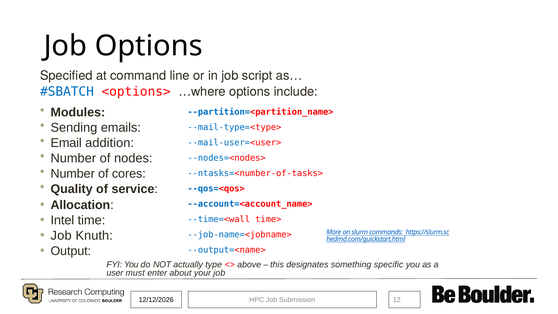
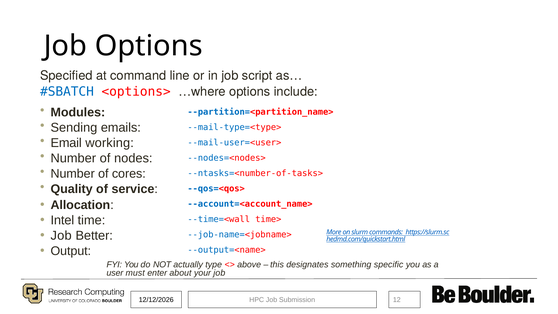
addition: addition -> working (110, 143)
Knuth: Knuth -> Better (94, 236)
